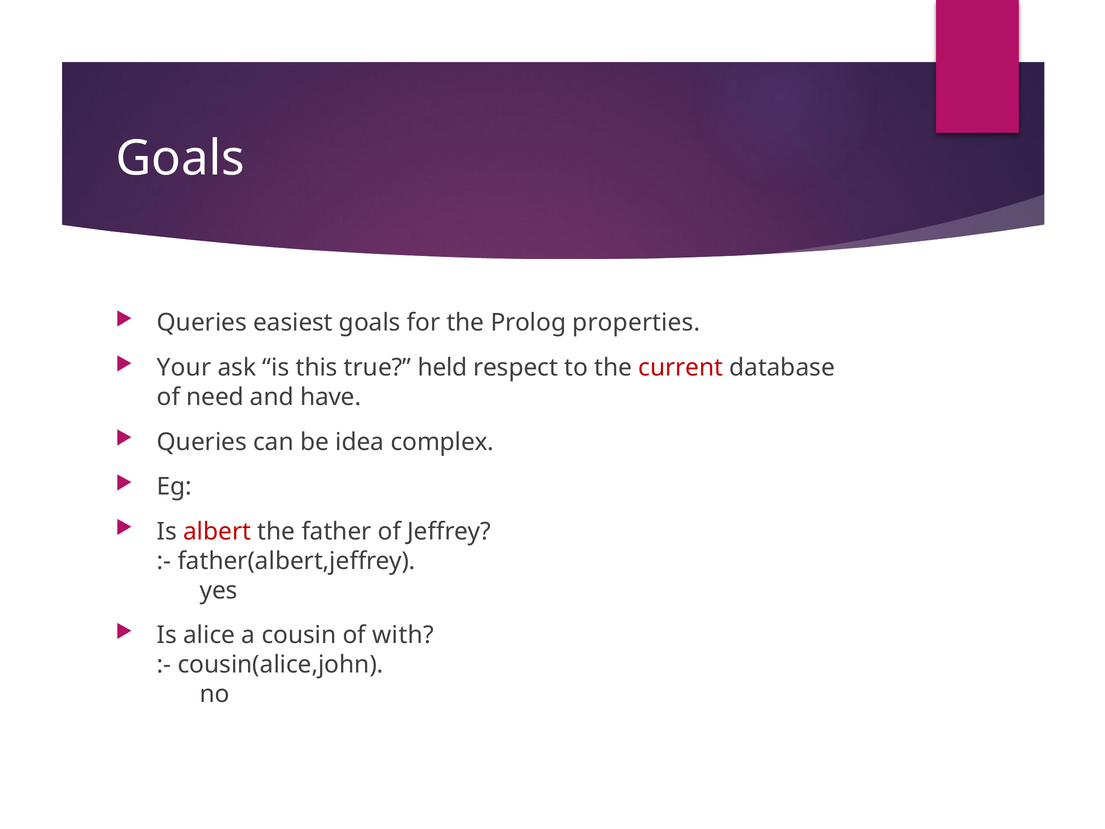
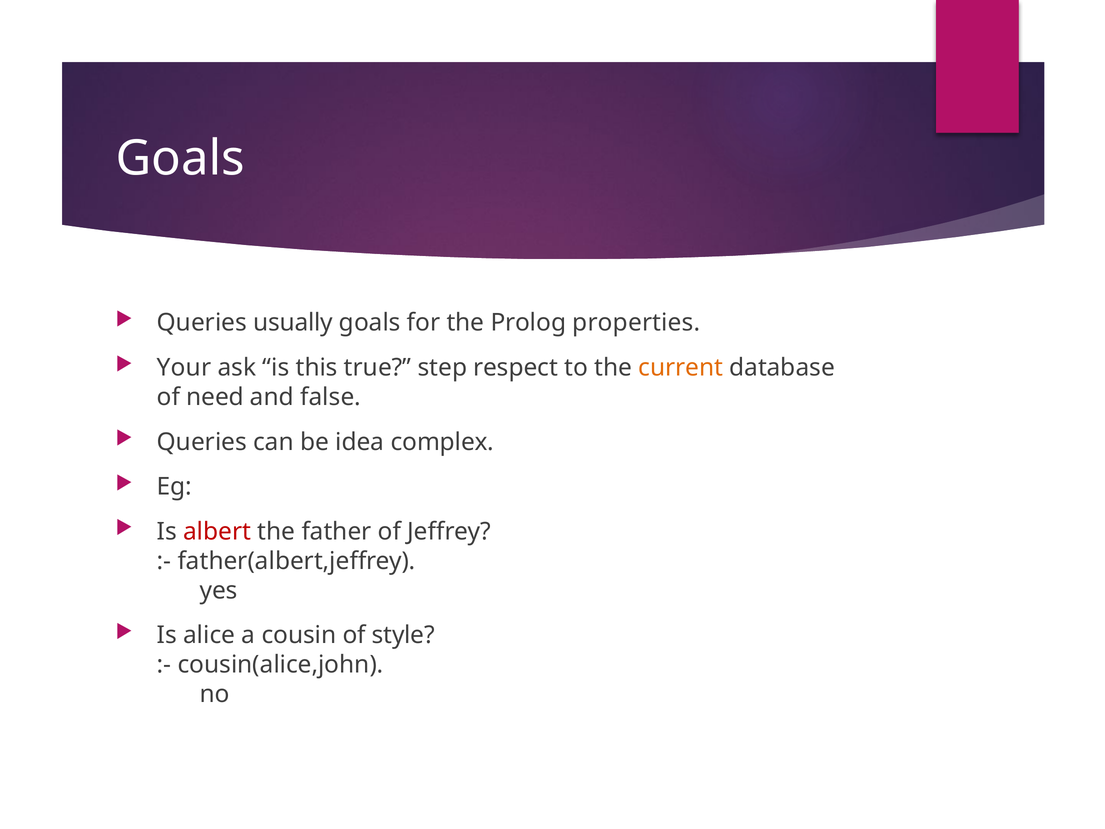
easiest: easiest -> usually (293, 323)
held: held -> step (442, 368)
current colour: red -> orange (681, 368)
have: have -> false (331, 397)
with: with -> style (403, 635)
